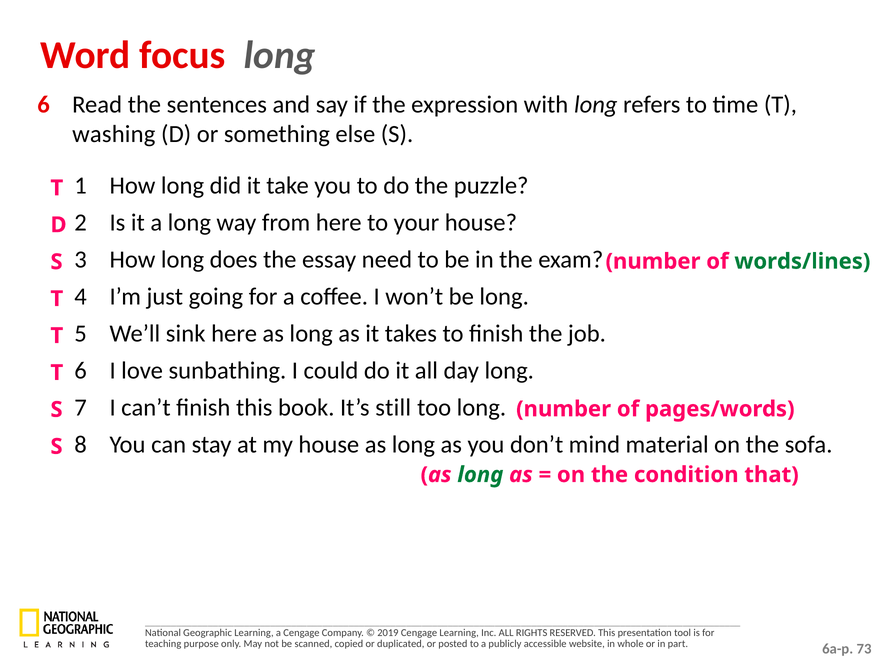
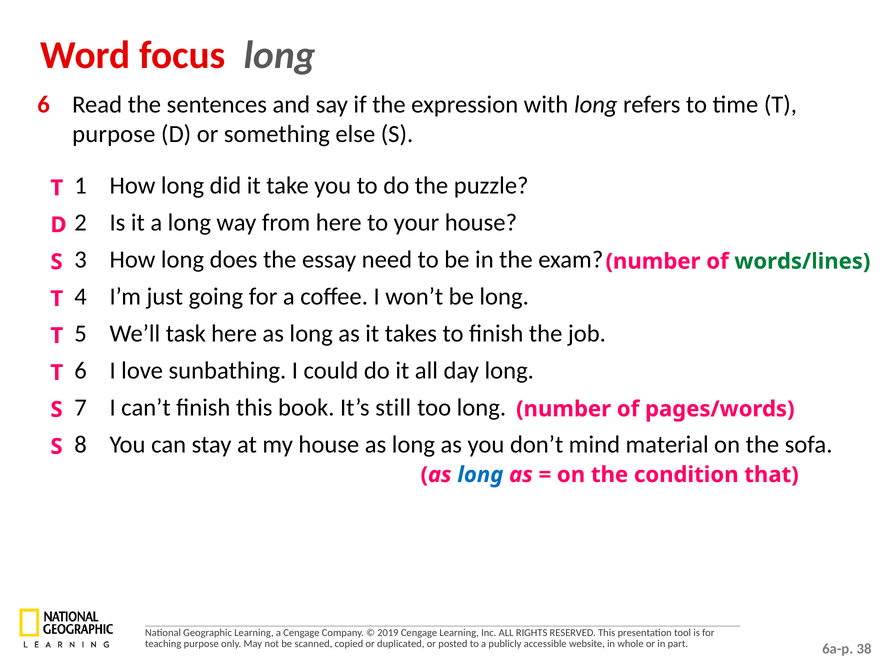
washing: washing -> purpose (114, 134)
sink: sink -> task (186, 333)
long colour: green -> blue (480, 474)
73: 73 -> 38 (864, 648)
